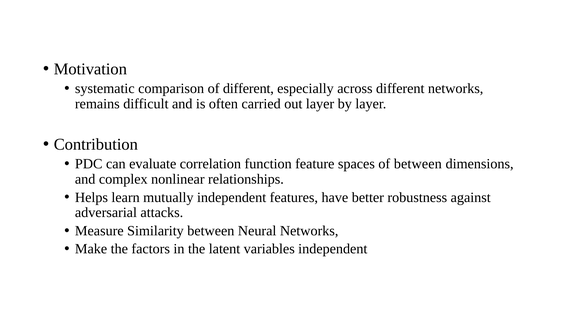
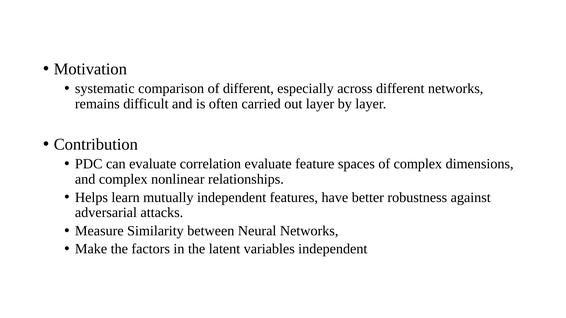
correlation function: function -> evaluate (268, 164)
of between: between -> complex (418, 164)
